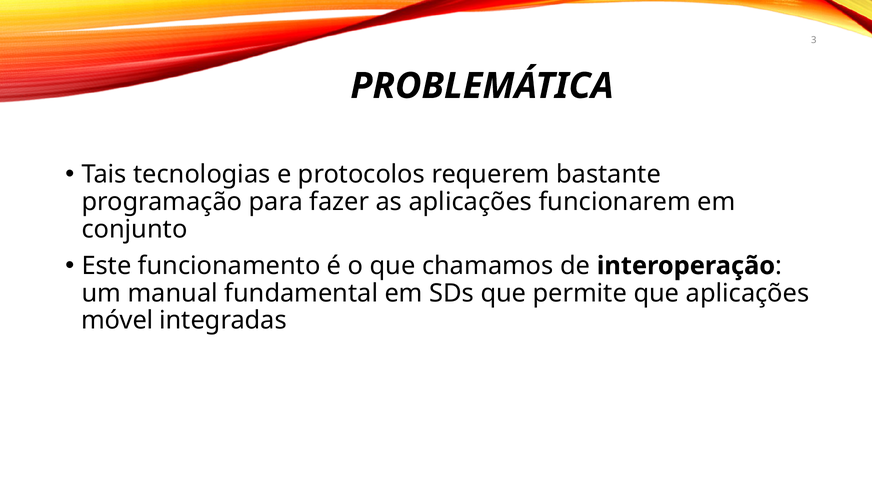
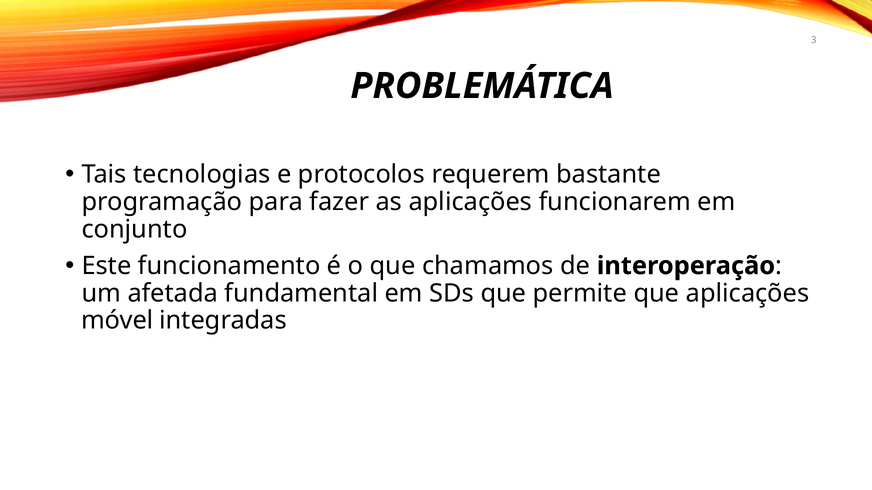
manual: manual -> afetada (173, 293)
